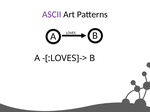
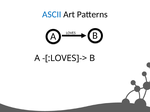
ASCII colour: purple -> blue (52, 15)
